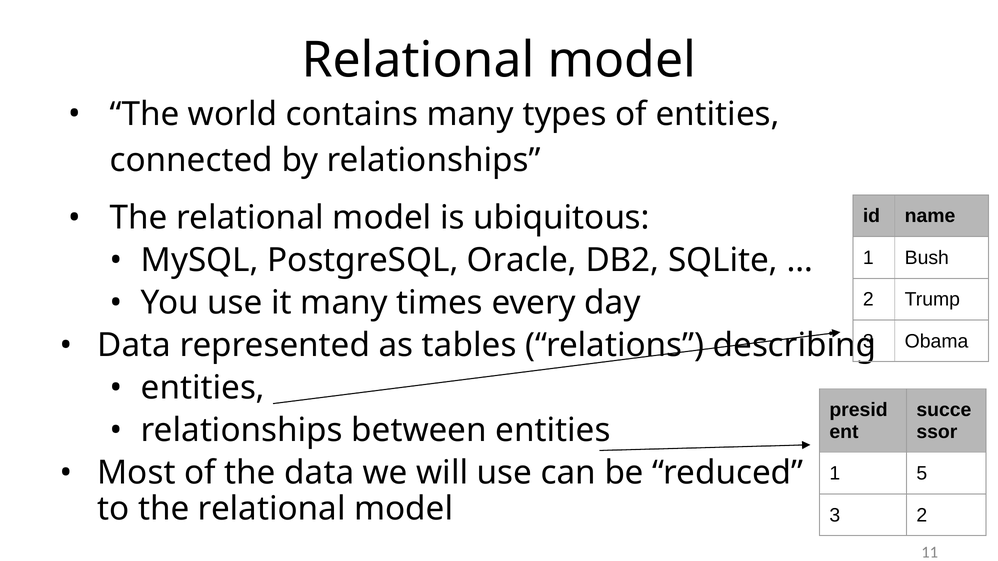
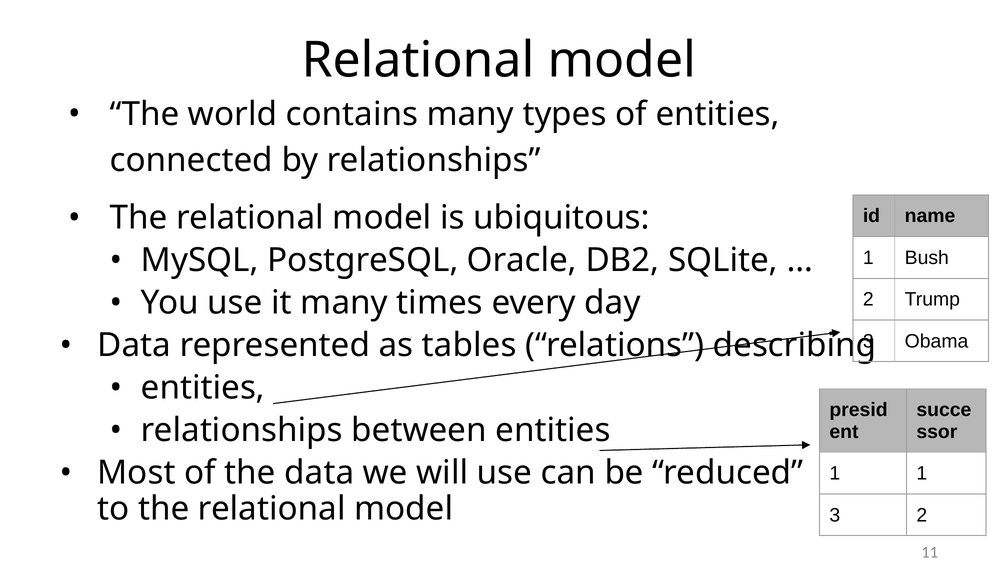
1 5: 5 -> 1 (922, 474)
